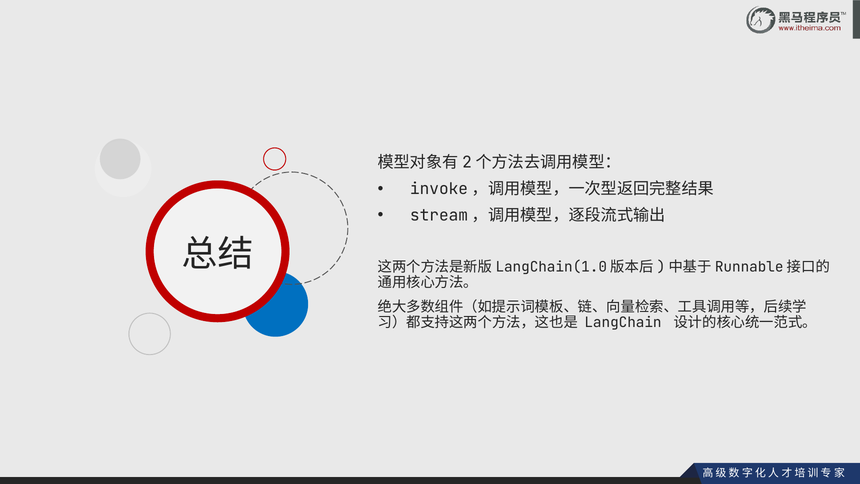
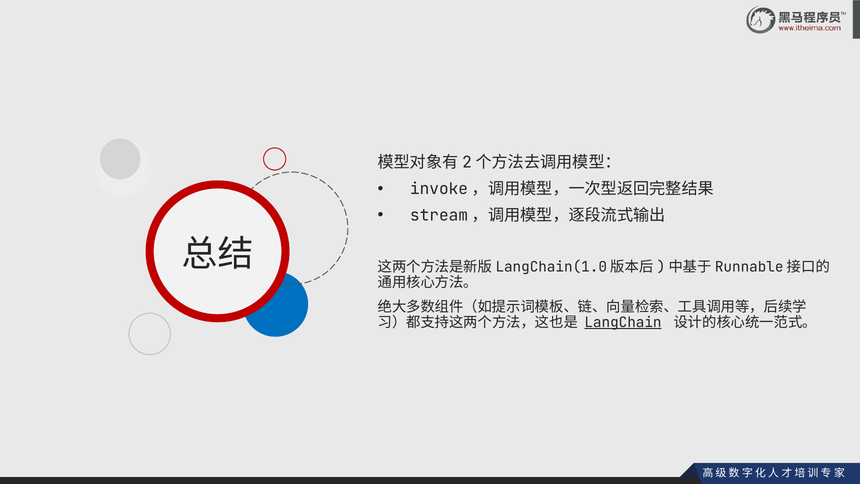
LangChain underline: none -> present (623, 322)
